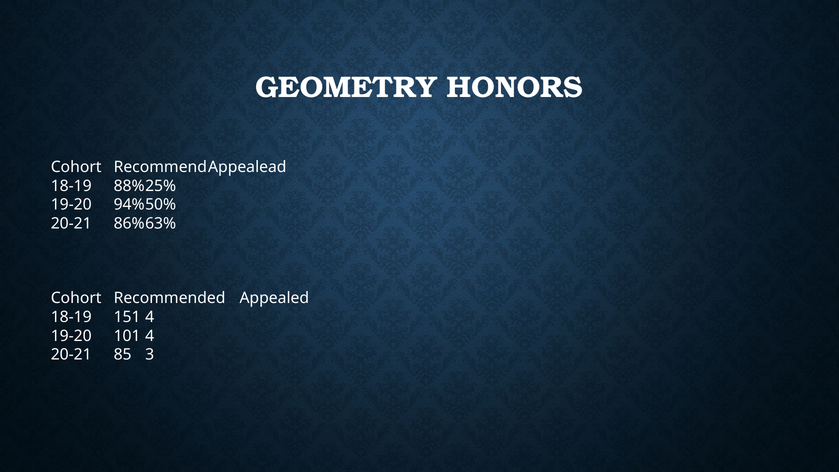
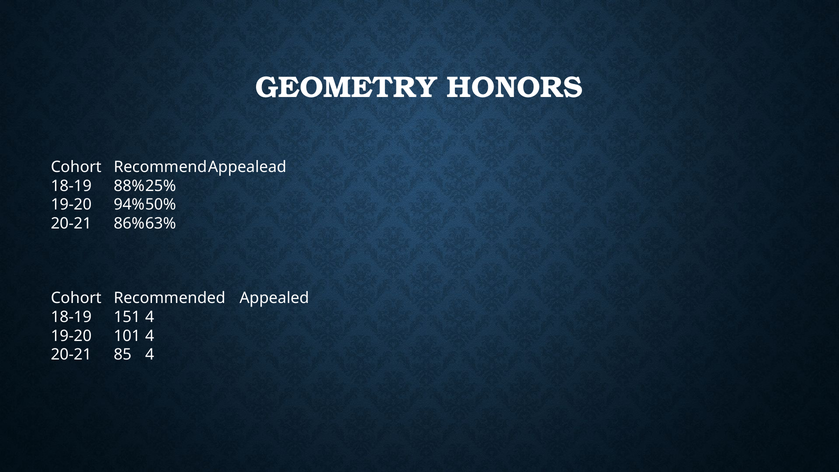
85 3: 3 -> 4 (150, 355)
